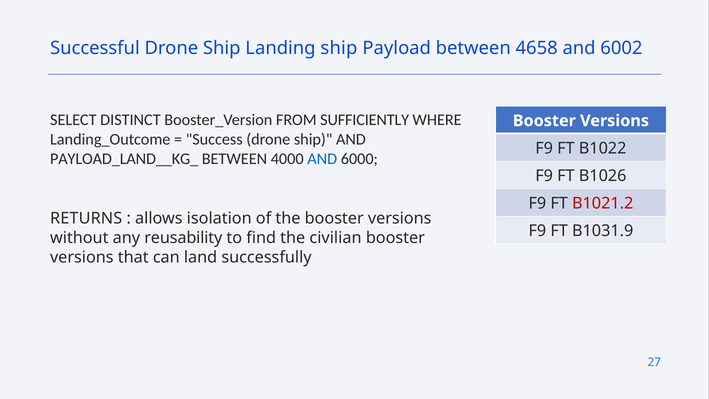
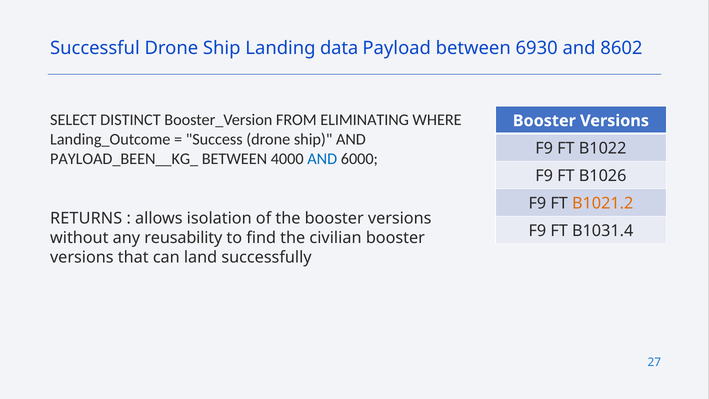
Landing ship: ship -> data (339, 48)
4658: 4658 -> 6930 (537, 48)
6002: 6002 -> 8602 (621, 48)
SUFFICIENTLY: SUFFICIENTLY -> ELIMINATING (365, 120)
PAYLOAD_LAND__KG_: PAYLOAD_LAND__KG_ -> PAYLOAD_BEEN__KG_ (124, 159)
B1021.2 colour: red -> orange (603, 203)
B1031.9: B1031.9 -> B1031.4 (603, 231)
